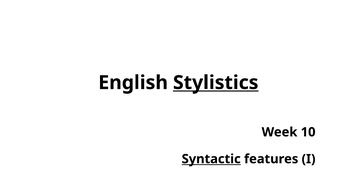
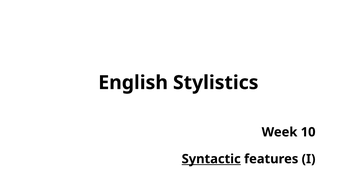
Stylistics underline: present -> none (216, 83)
